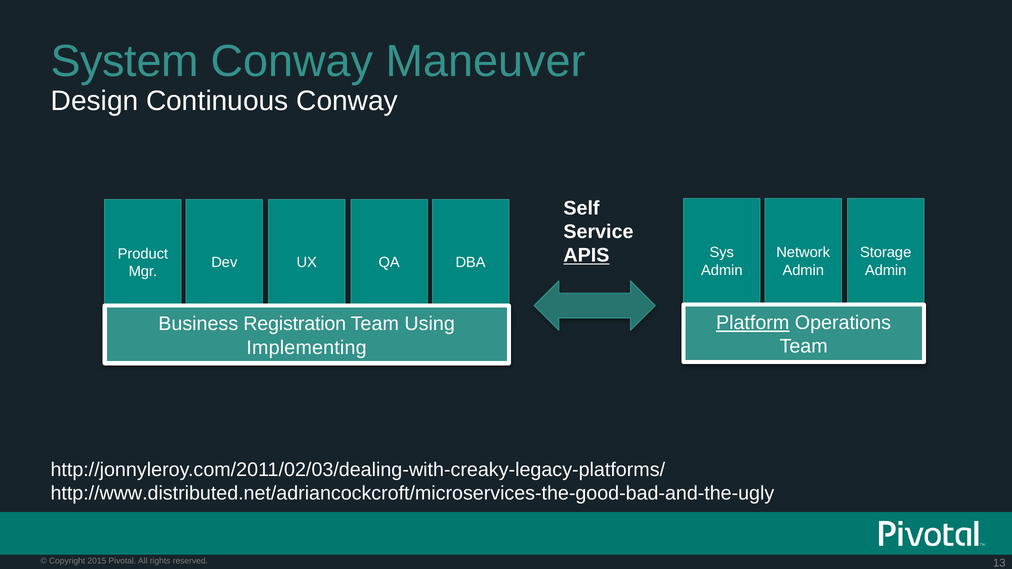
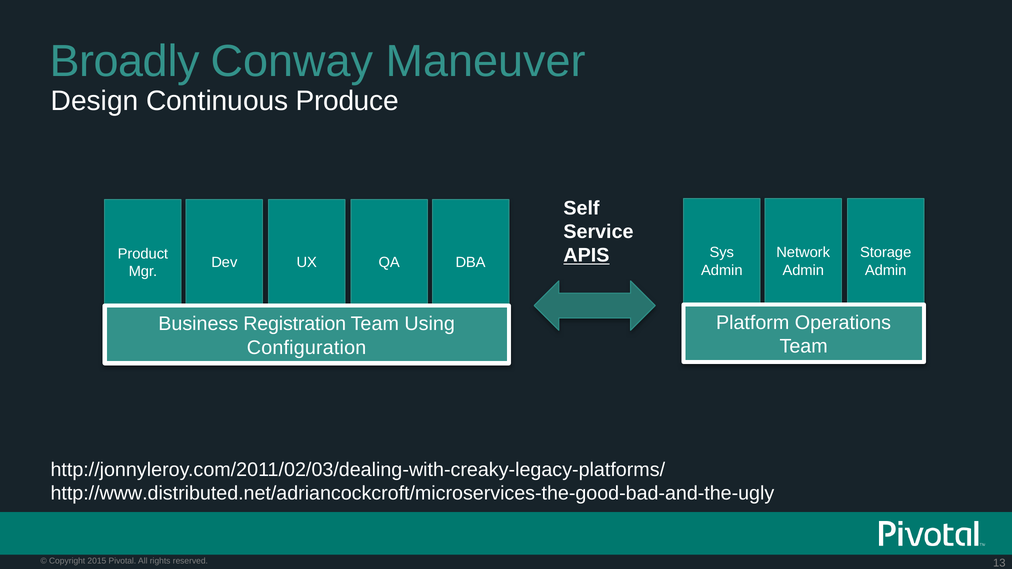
System: System -> Broadly (125, 61)
Continuous Conway: Conway -> Produce (347, 101)
Platform underline: present -> none (753, 323)
Implementing: Implementing -> Configuration (307, 348)
